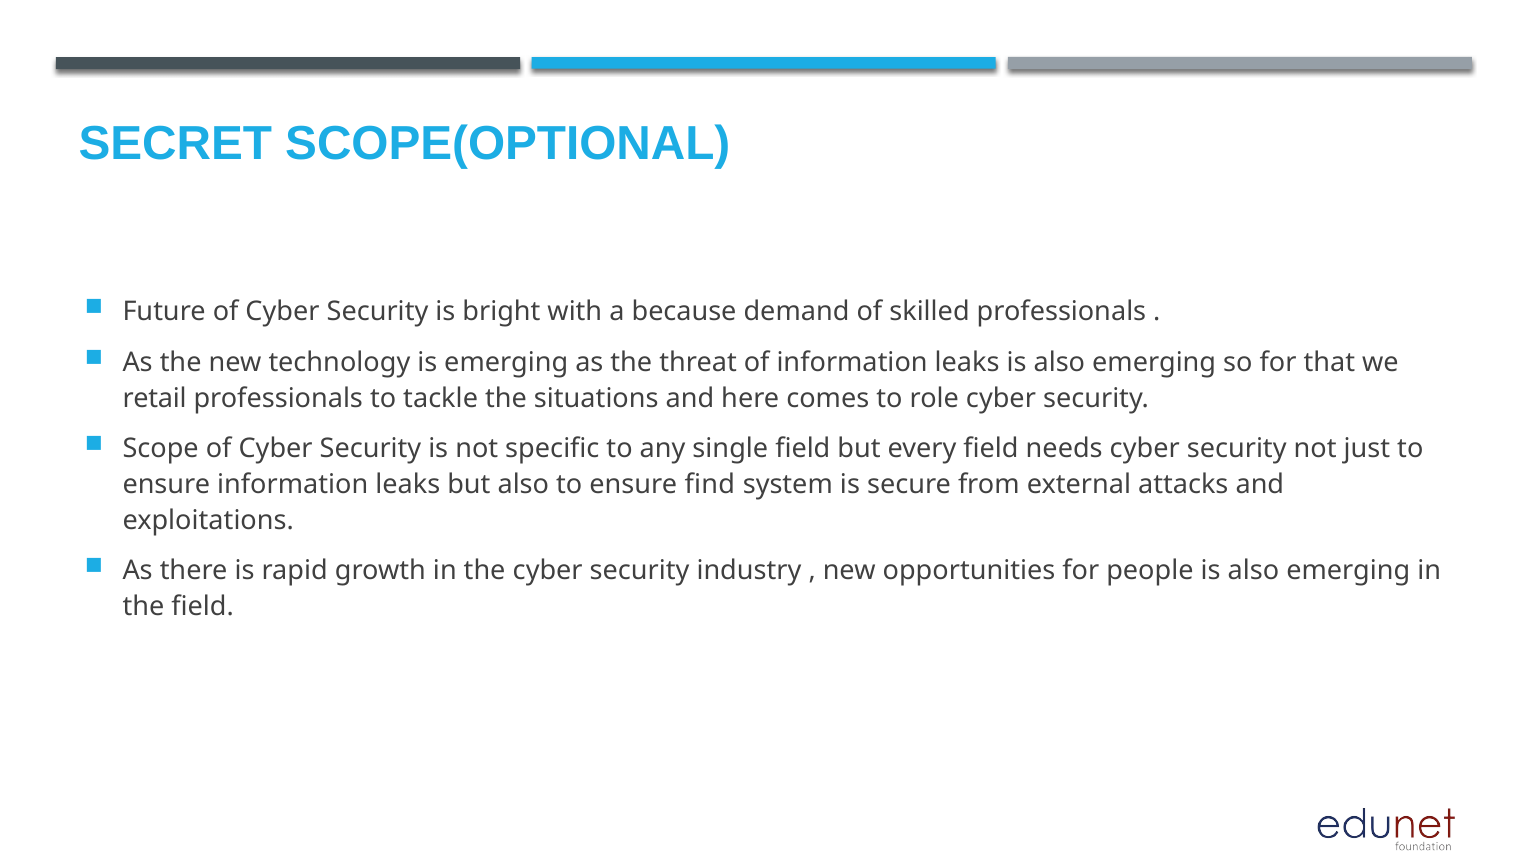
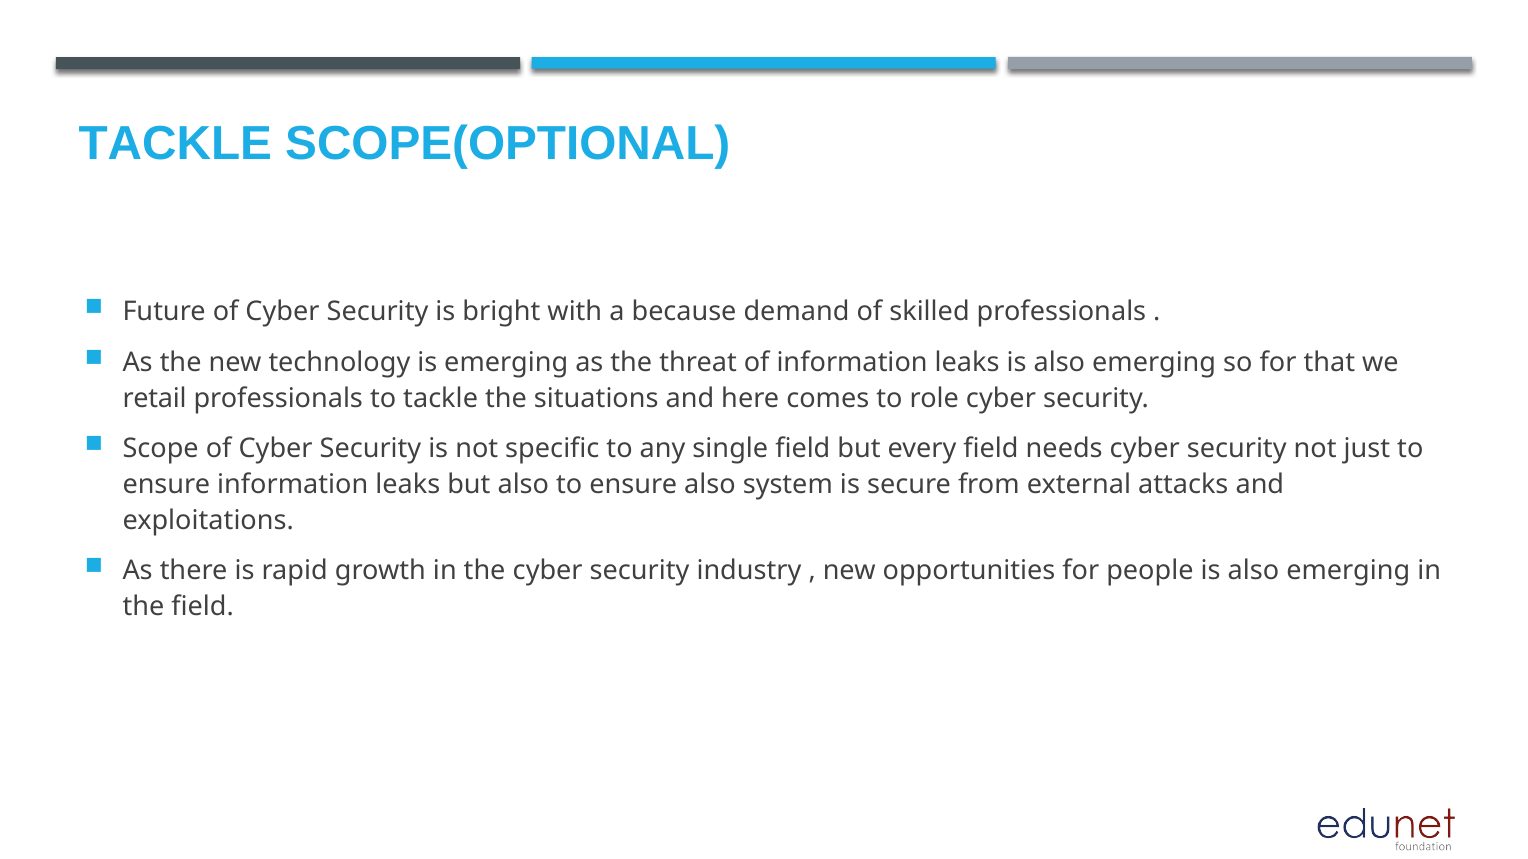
SECRET: SECRET -> TACKLE (175, 144)
ensure find: find -> also (710, 485)
